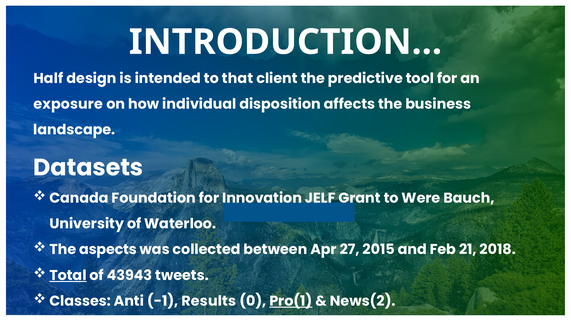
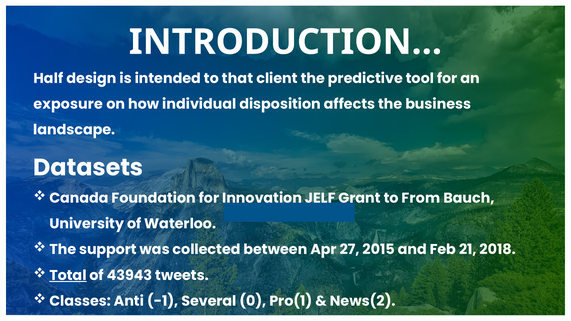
Were: Were -> From (421, 198)
aspects: aspects -> support (108, 250)
Results: Results -> Several (209, 301)
Pro(1 underline: present -> none (291, 301)
